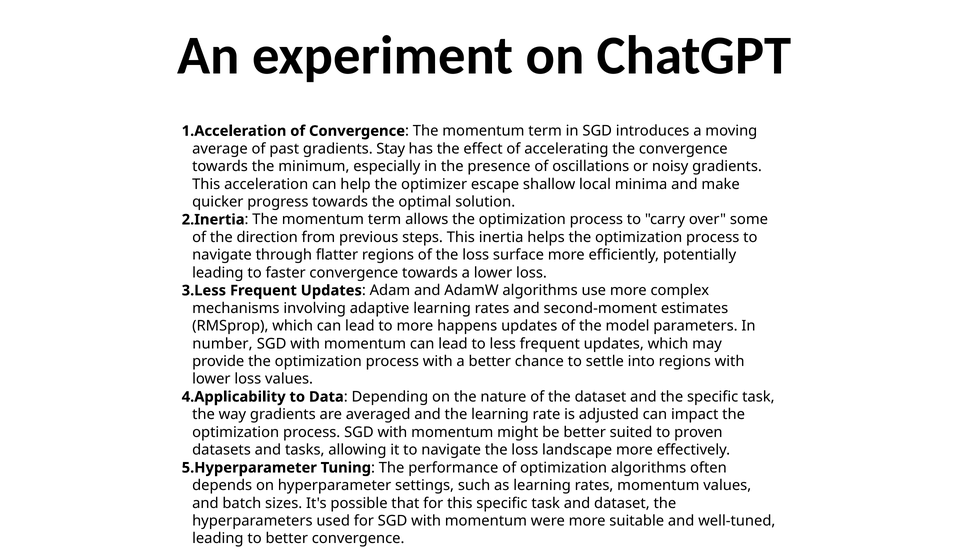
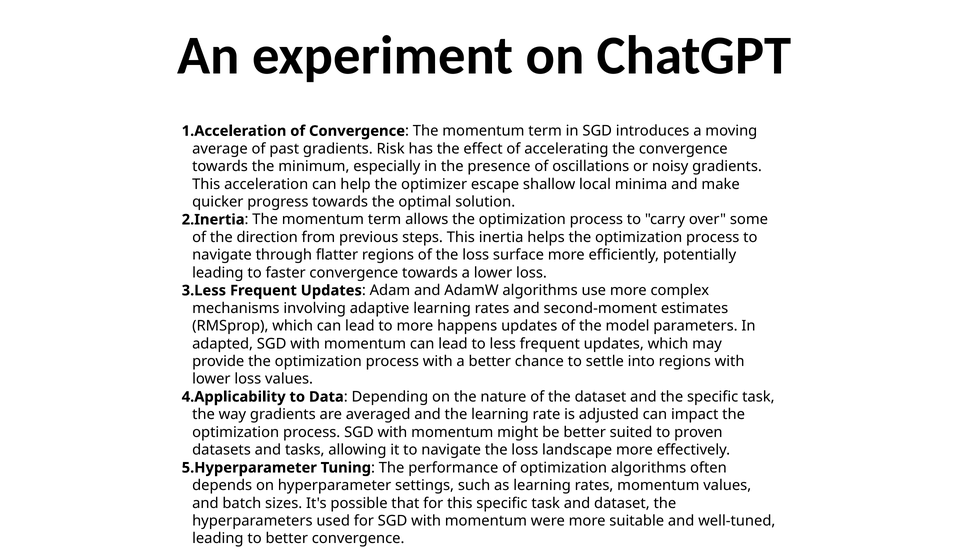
Stay: Stay -> Risk (391, 149)
number: number -> adapted (223, 343)
